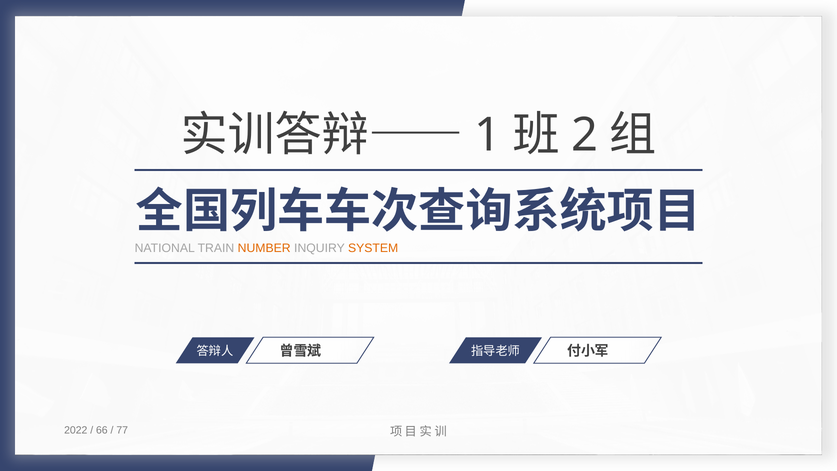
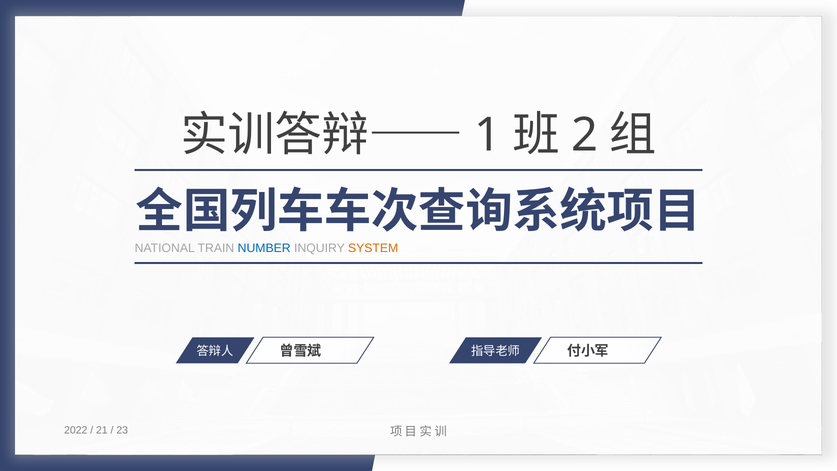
NUMBER colour: orange -> blue (264, 248)
66: 66 -> 21 (102, 430)
77: 77 -> 23 (122, 430)
